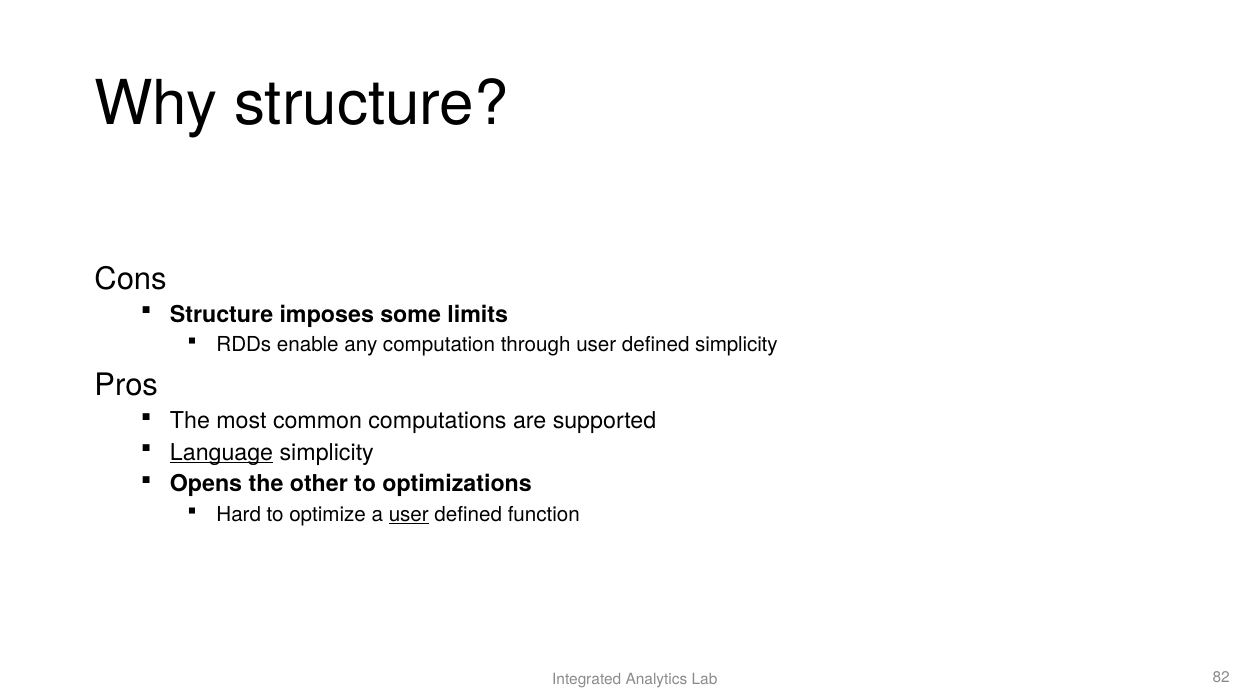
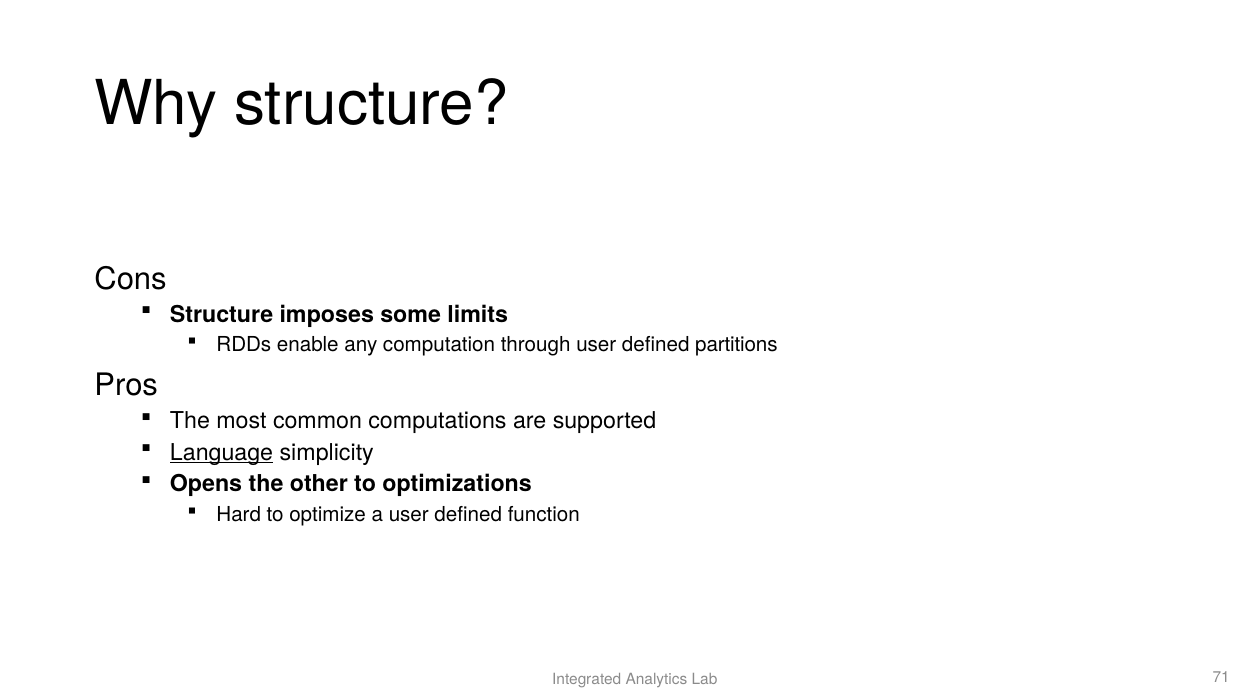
defined simplicity: simplicity -> partitions (736, 345)
user underline: present -> none (409, 514)
82: 82 -> 71 (1221, 678)
